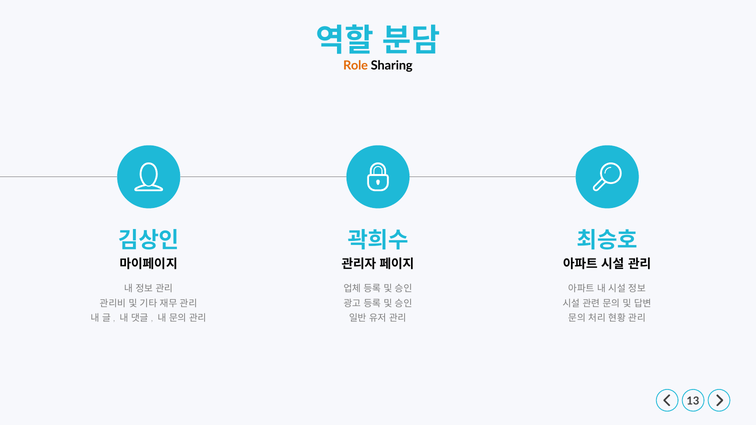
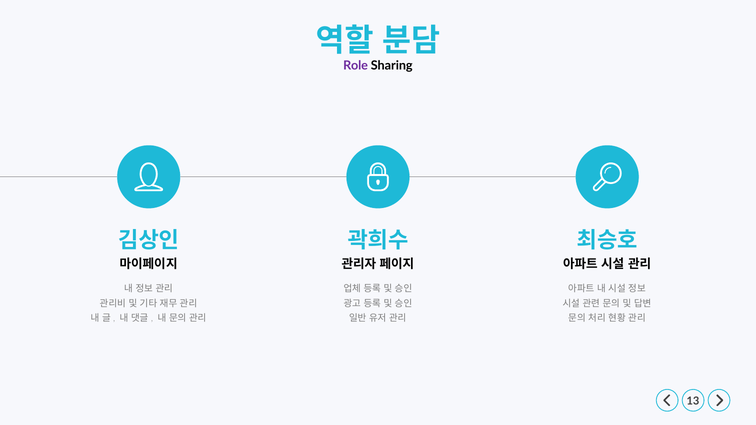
Role colour: orange -> purple (356, 66)
